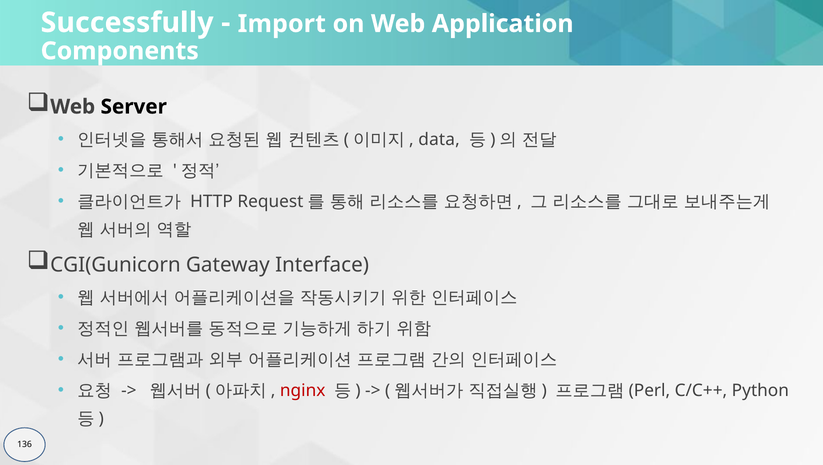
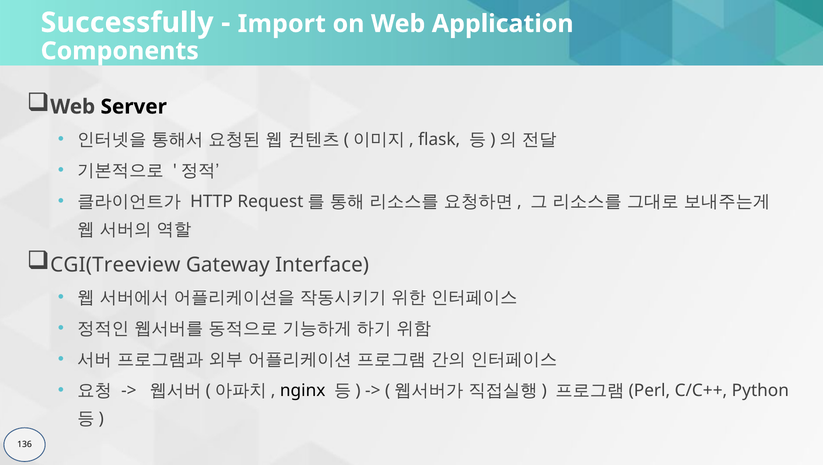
data: data -> flask (439, 140)
CGI(Gunicorn: CGI(Gunicorn -> CGI(Treeview (115, 265)
nginx colour: red -> black (303, 391)
